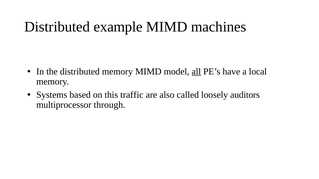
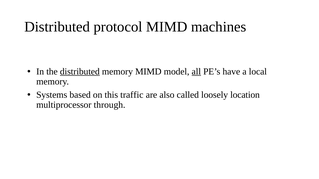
example: example -> protocol (118, 27)
distributed underline: none -> present (80, 72)
auditors: auditors -> location (245, 95)
